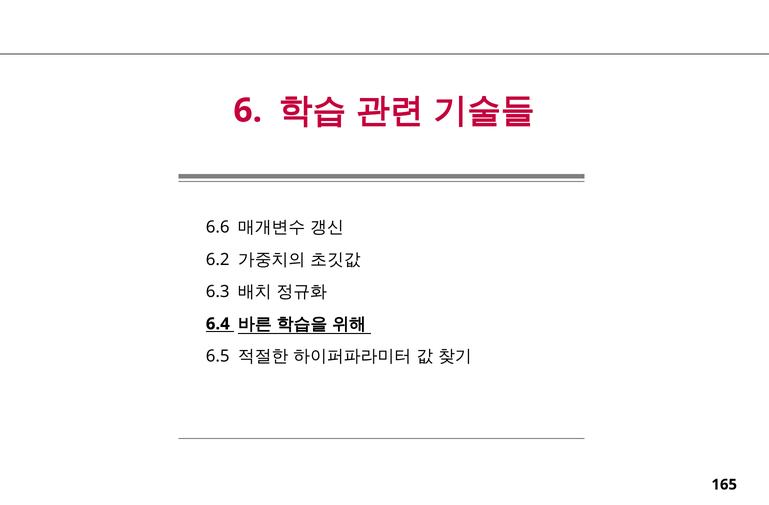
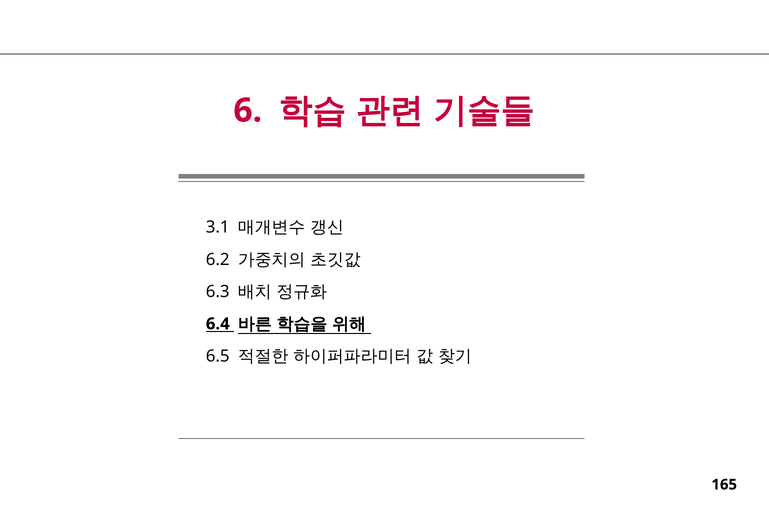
6.6: 6.6 -> 3.1 (218, 227)
